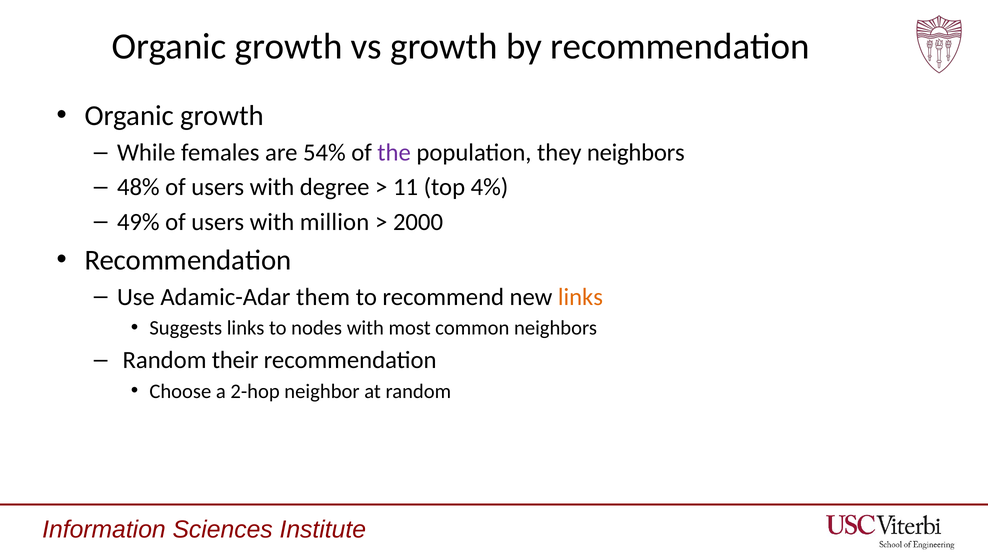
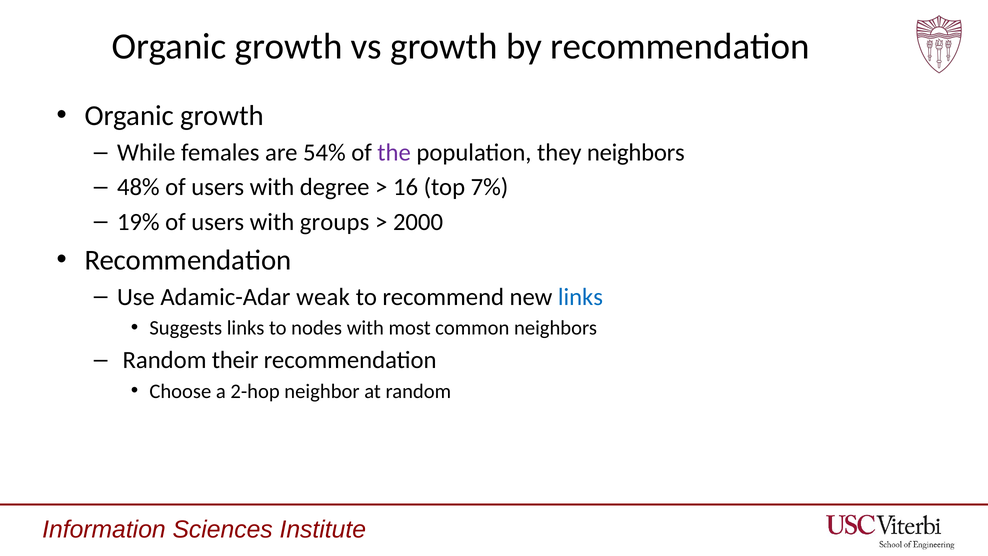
11: 11 -> 16 (406, 187)
4%: 4% -> 7% (489, 187)
49%: 49% -> 19% (138, 222)
million: million -> groups (335, 222)
them: them -> weak (323, 297)
links colour: orange -> blue (580, 297)
